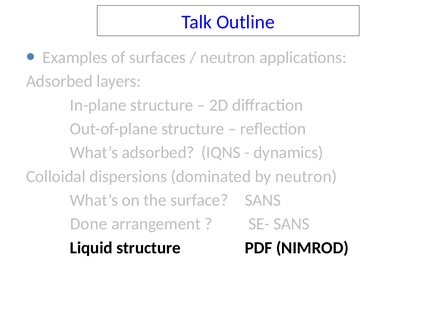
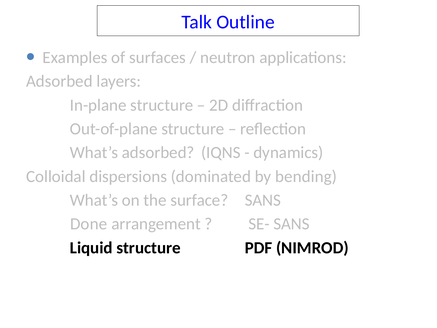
by neutron: neutron -> bending (306, 176)
